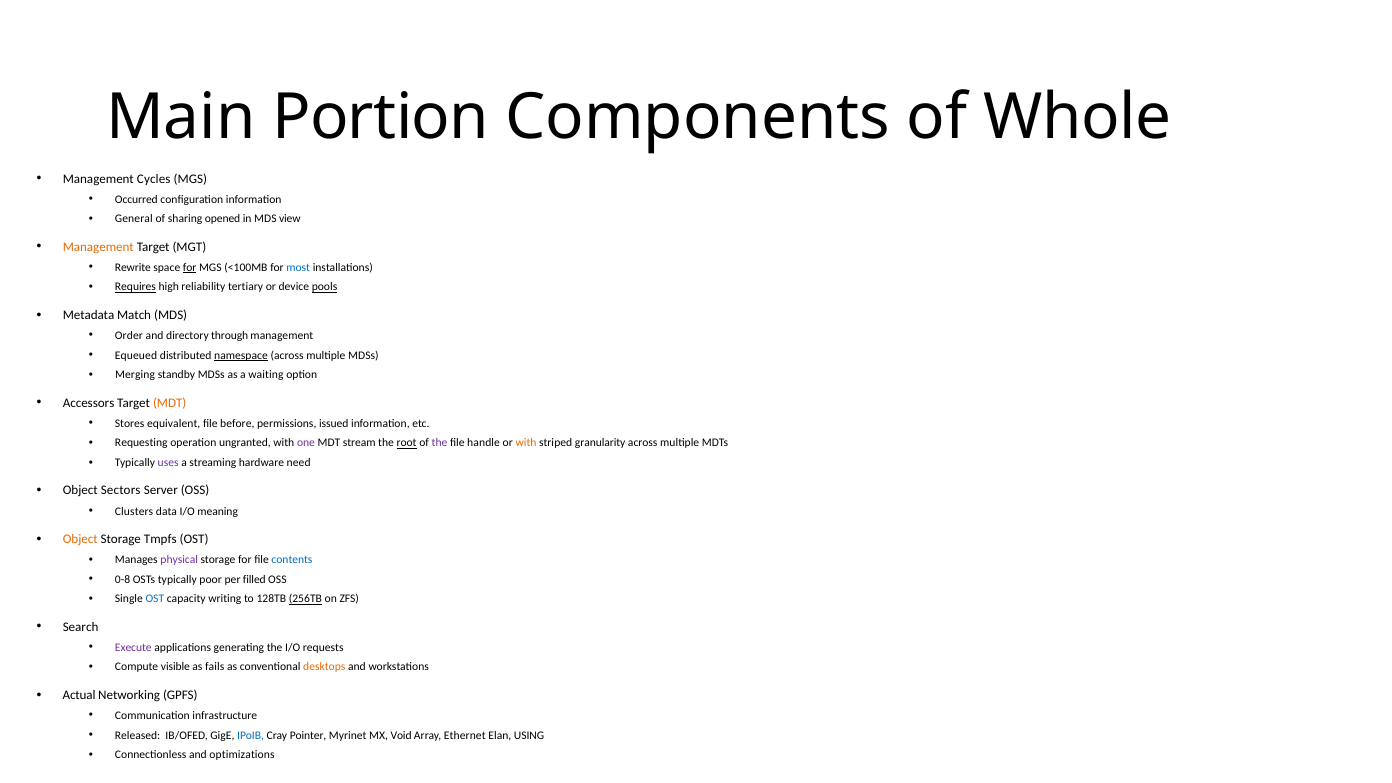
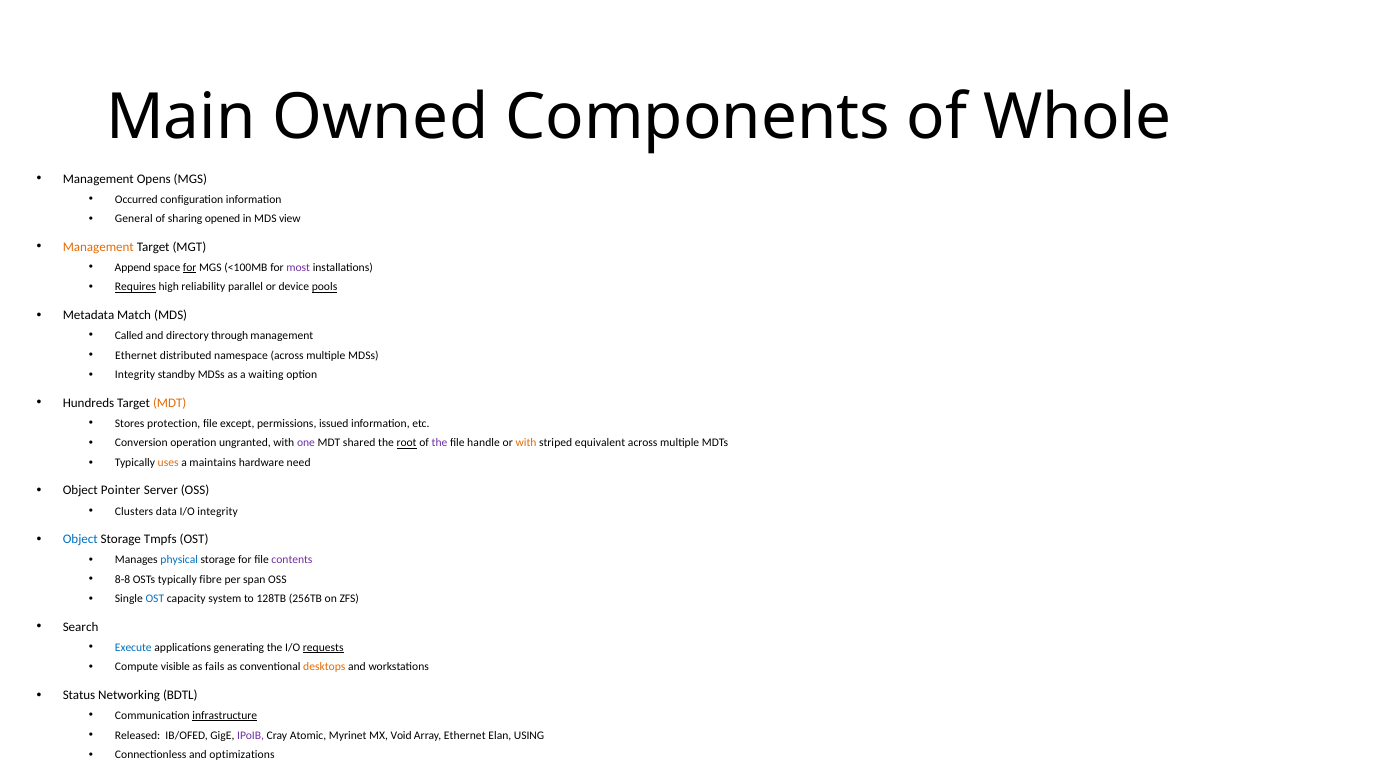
Portion: Portion -> Owned (380, 117)
Cycles: Cycles -> Opens (154, 179)
Rewrite: Rewrite -> Append (133, 267)
most colour: blue -> purple (298, 267)
tertiary: tertiary -> parallel (246, 287)
Order: Order -> Called (129, 336)
Equeued: Equeued -> Ethernet (136, 355)
namespace underline: present -> none (241, 355)
Merging: Merging -> Integrity (135, 375)
Accessors: Accessors -> Hundreds (89, 403)
equivalent: equivalent -> protection (174, 423)
before: before -> except (237, 423)
Requesting: Requesting -> Conversion (141, 443)
stream: stream -> shared (359, 443)
granularity: granularity -> equivalent (600, 443)
uses colour: purple -> orange (168, 463)
streaming: streaming -> maintains (213, 463)
Sectors: Sectors -> Pointer (121, 491)
I/O meaning: meaning -> integrity (218, 511)
Object colour: orange -> blue (80, 539)
physical colour: purple -> blue (179, 560)
contents colour: blue -> purple (292, 560)
0-8: 0-8 -> 8-8 (123, 579)
poor: poor -> fibre (211, 579)
filled: filled -> span (254, 579)
writing: writing -> system (225, 599)
256TB underline: present -> none (305, 599)
Execute colour: purple -> blue (133, 647)
requests underline: none -> present (323, 647)
Actual: Actual -> Status (79, 695)
GPFS: GPFS -> BDTL (180, 695)
infrastructure underline: none -> present (225, 715)
IPoIB colour: blue -> purple (251, 735)
Pointer: Pointer -> Atomic (308, 735)
